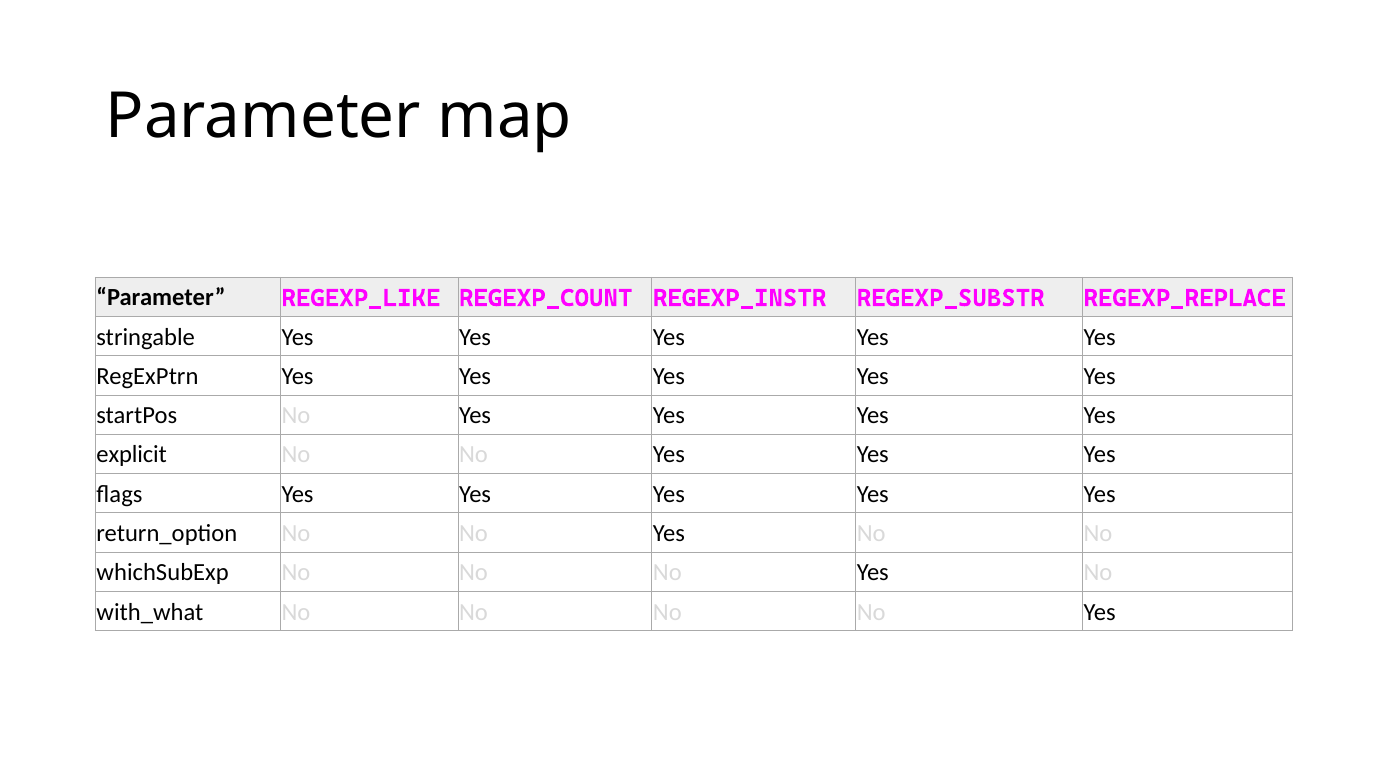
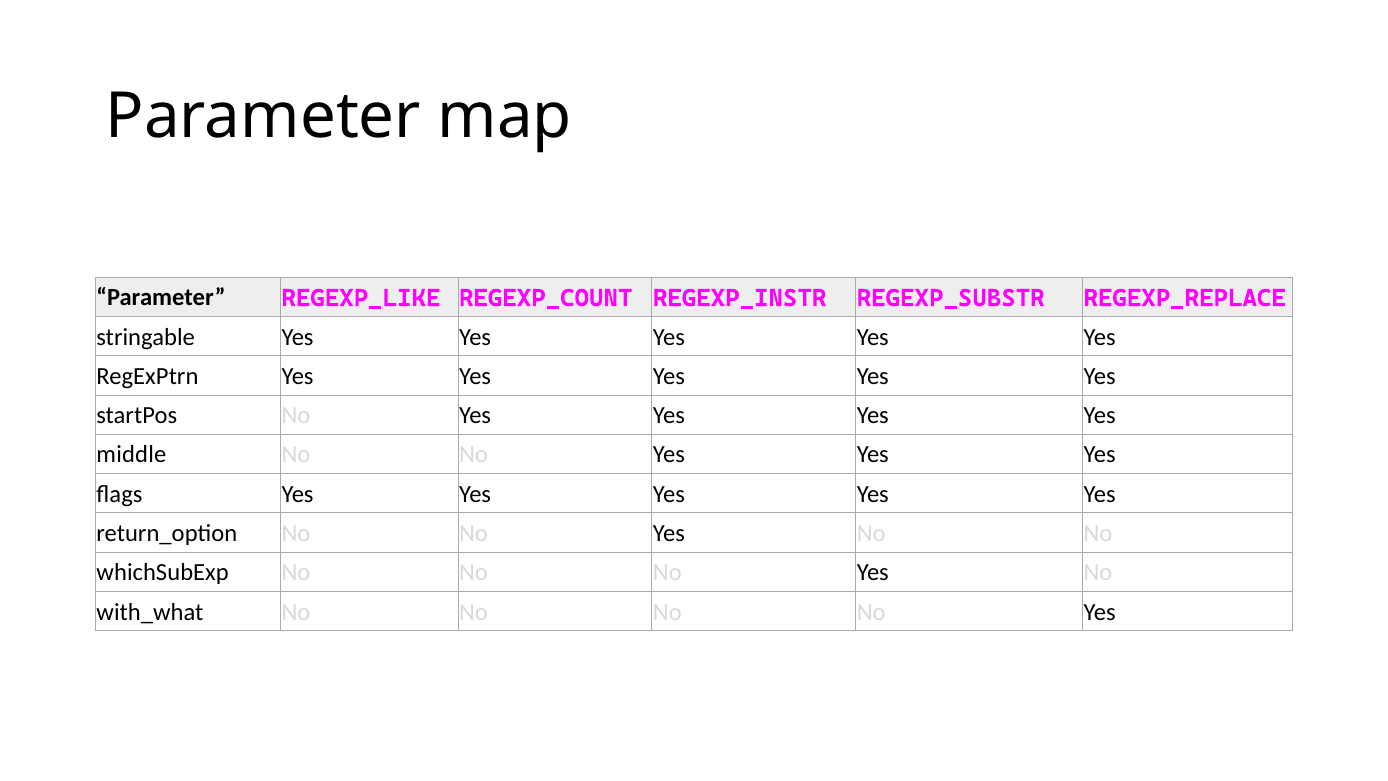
explicit: explicit -> middle (131, 455)
